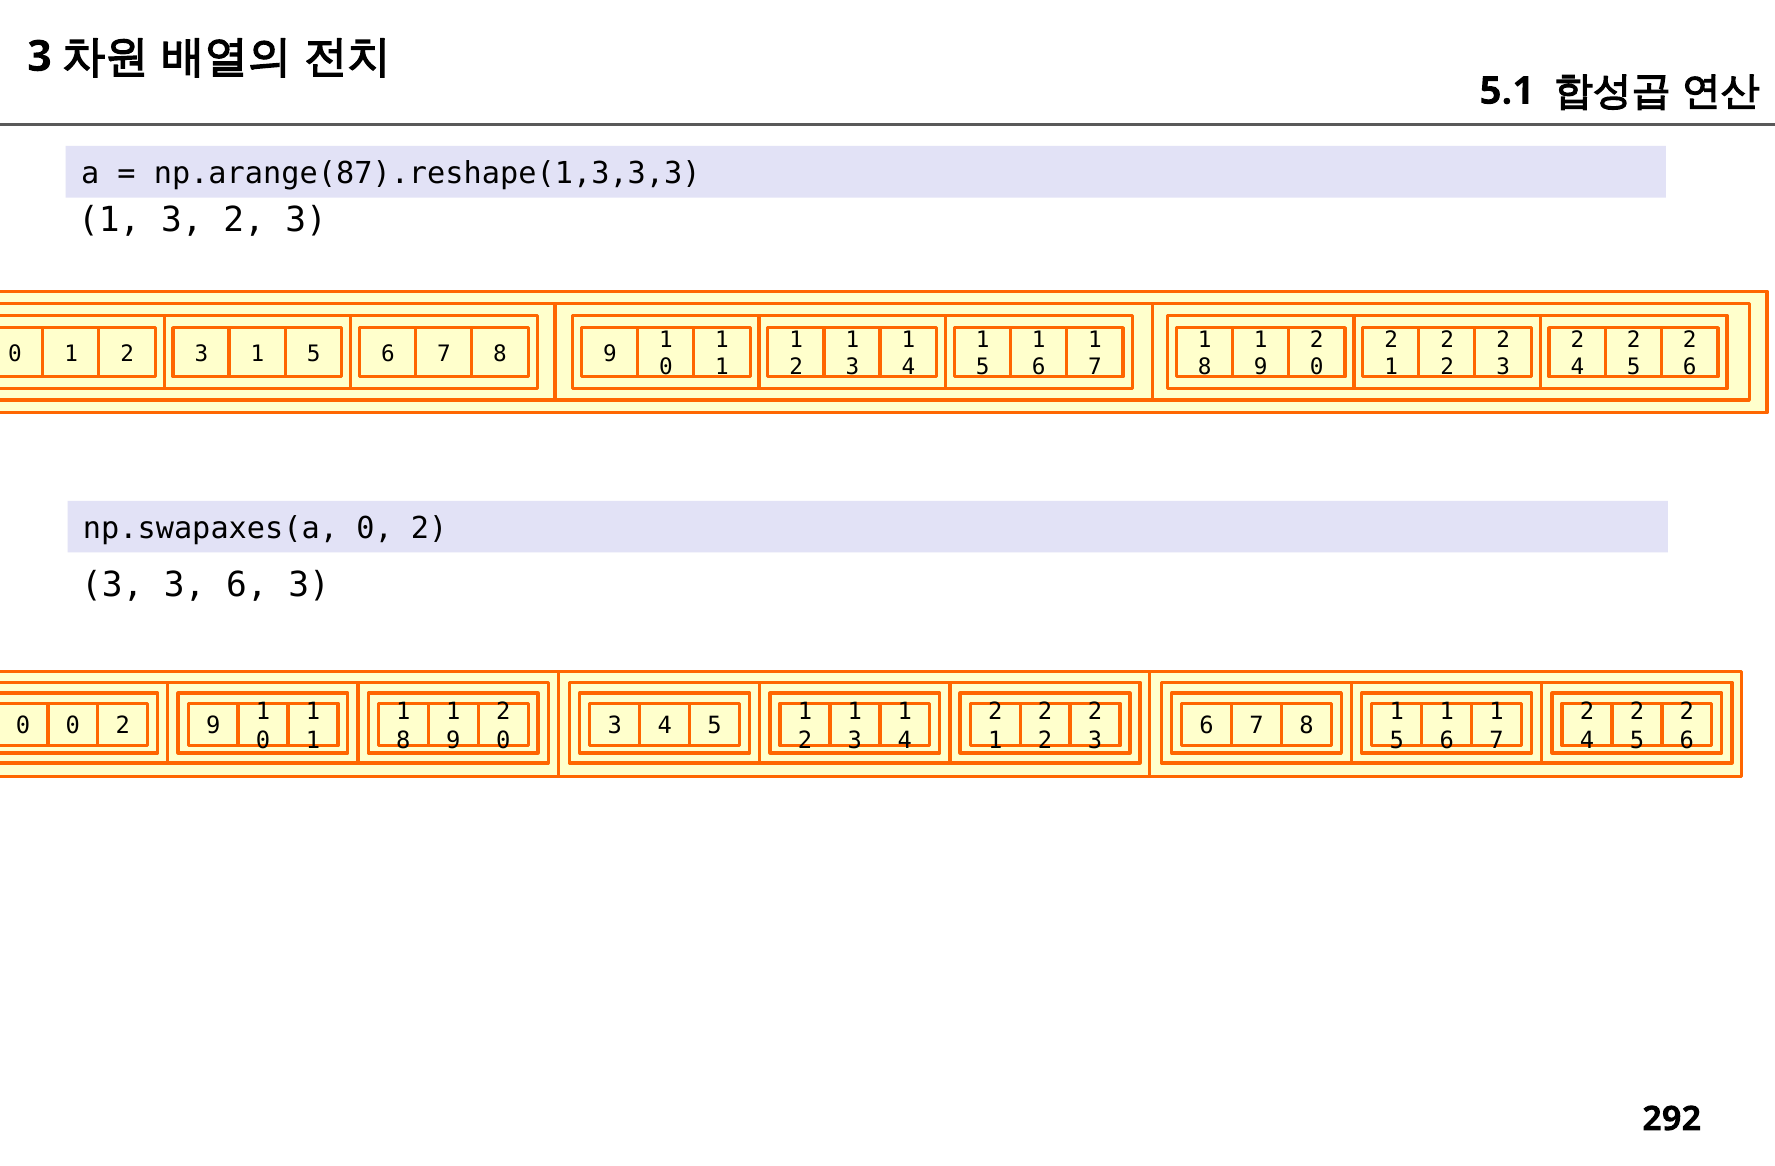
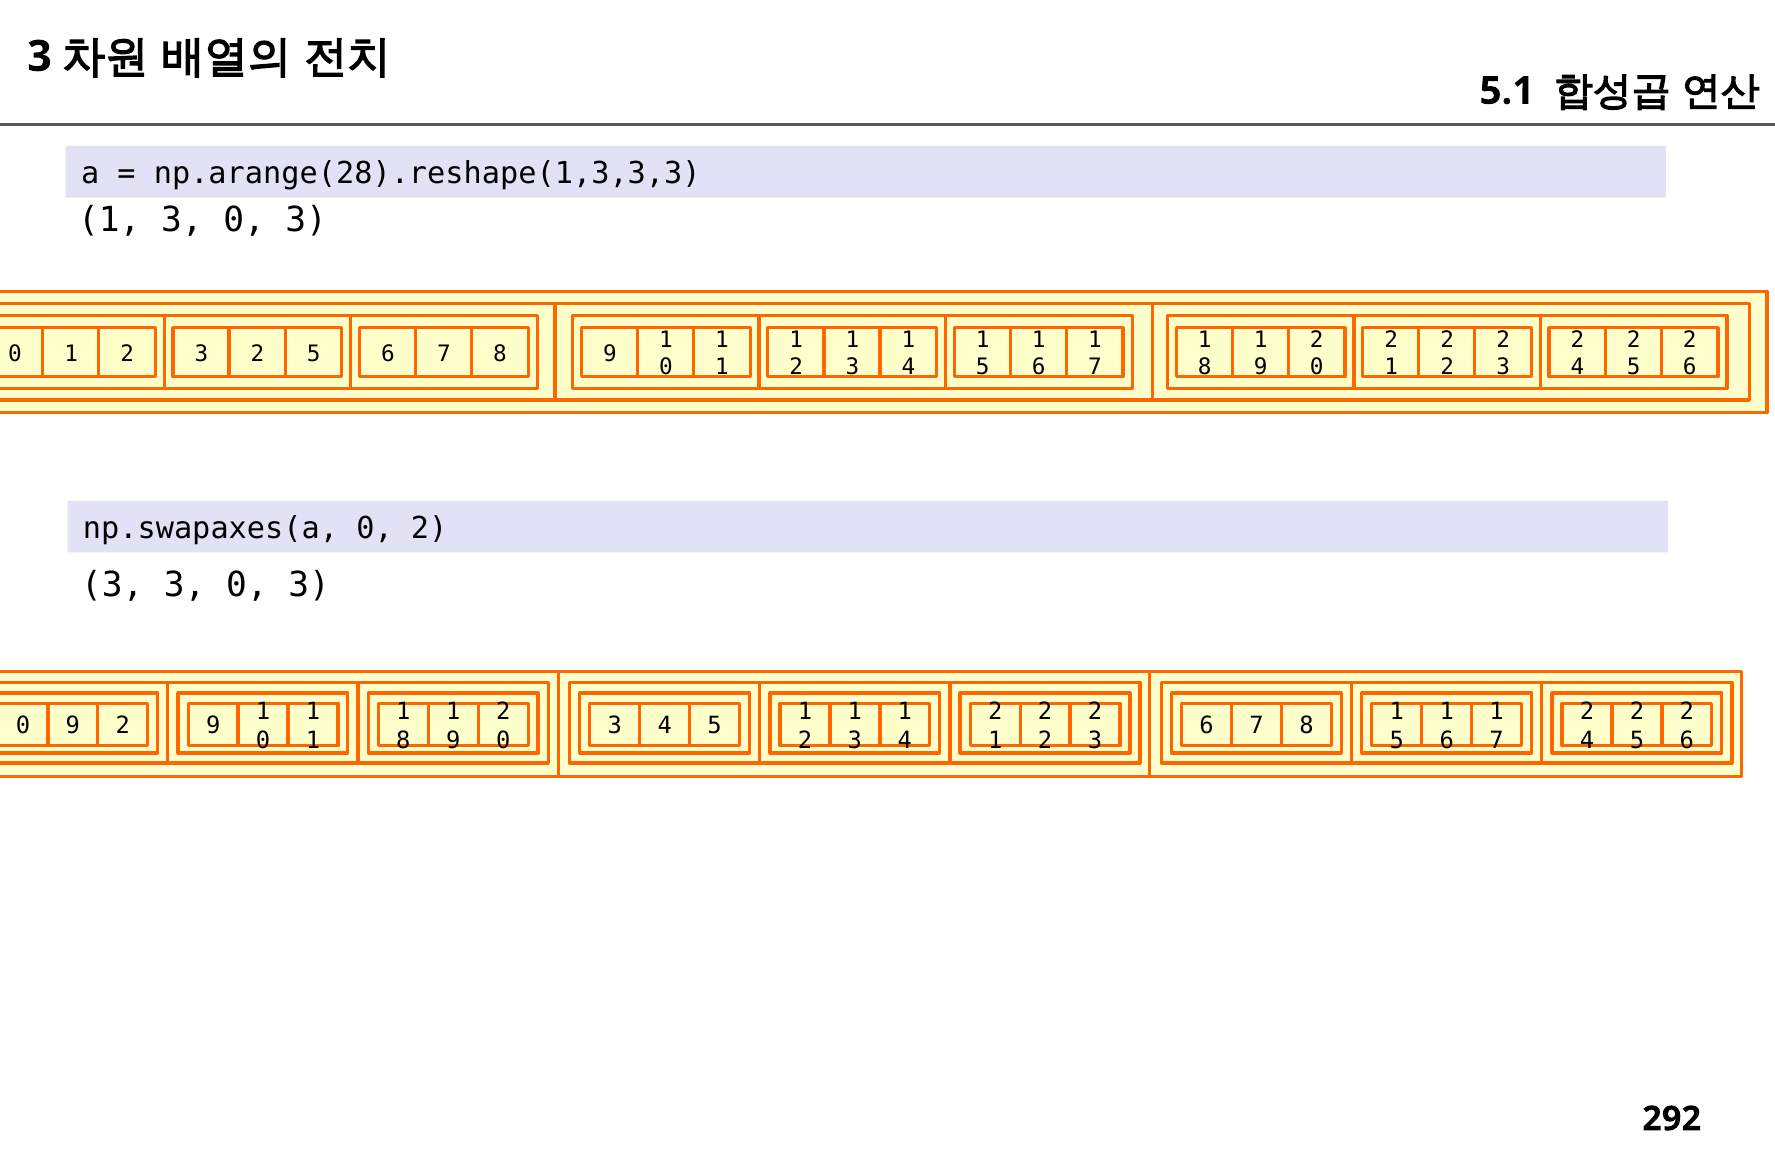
np.arange(87).reshape(1,3,3,3: np.arange(87).reshape(1,3,3,3 -> np.arange(28).reshape(1,3,3,3 (427, 174)
1 3 2: 2 -> 0 (244, 220)
1 2 3 1: 1 -> 2 (257, 354)
3 3 6: 6 -> 0 (247, 585)
0 0: 0 -> 9 (73, 726)
